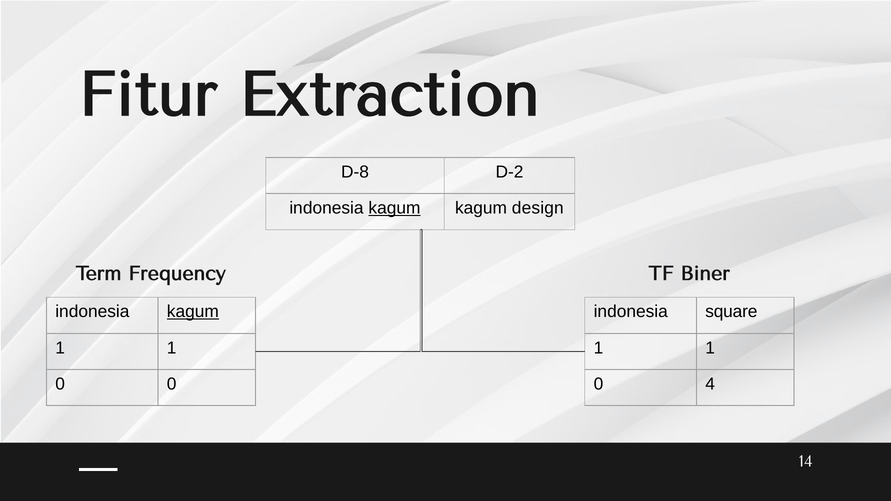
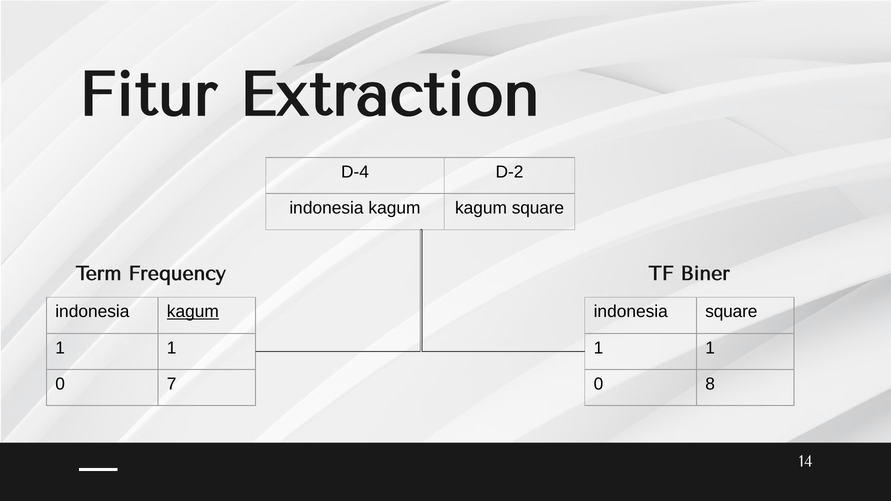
D-8: D-8 -> D-4 (355, 172)
kagum underline: present -> none (394, 208)
kagum design: design -> square (538, 208)
0 0: 0 -> 7 (172, 384)
4: 4 -> 8 (710, 384)
